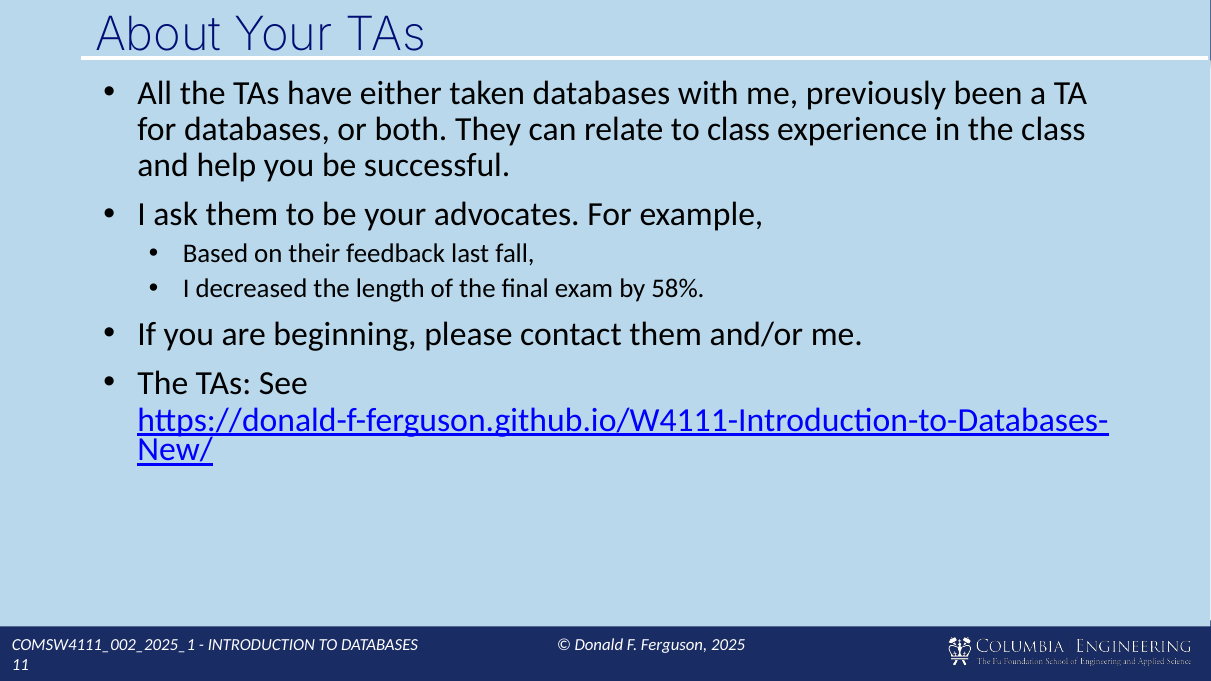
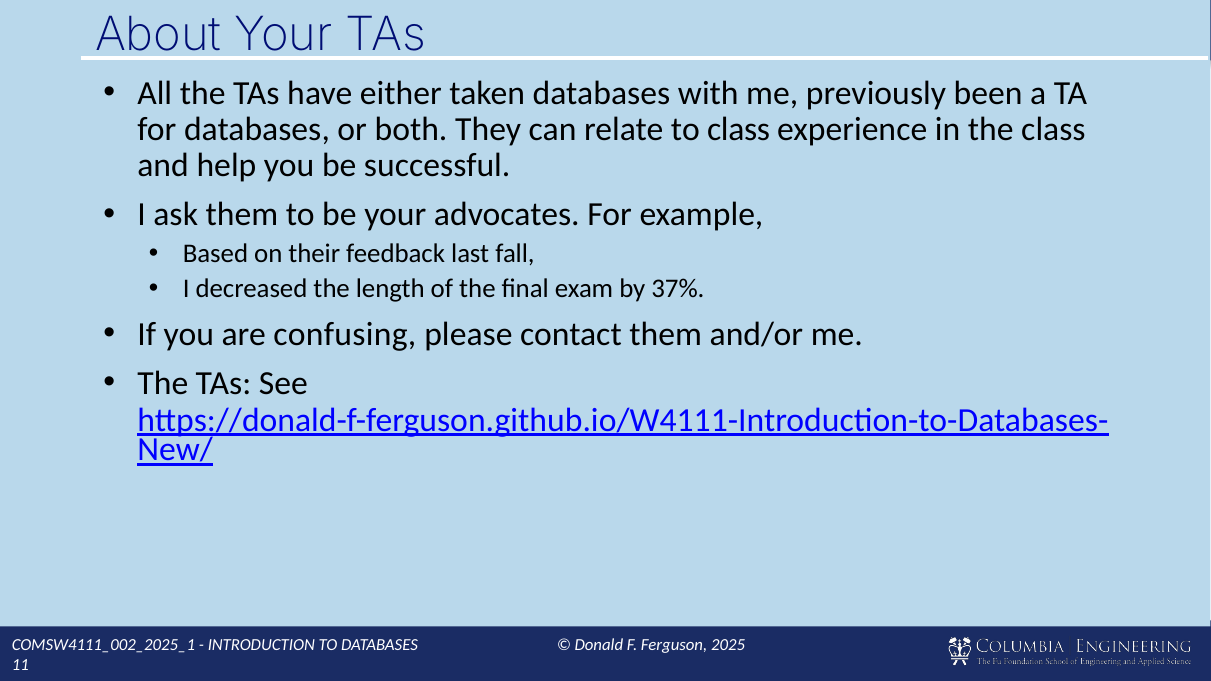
58%: 58% -> 37% (678, 289)
beginning: beginning -> confusing (345, 334)
